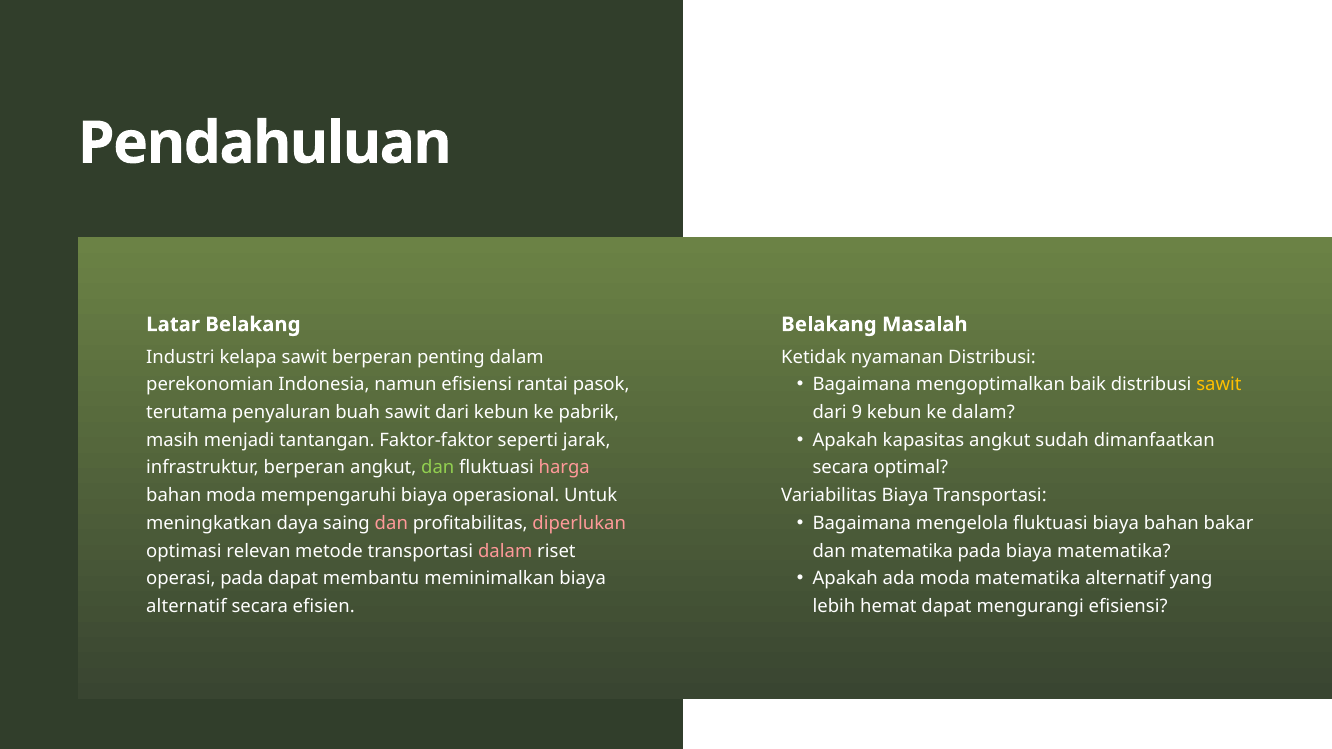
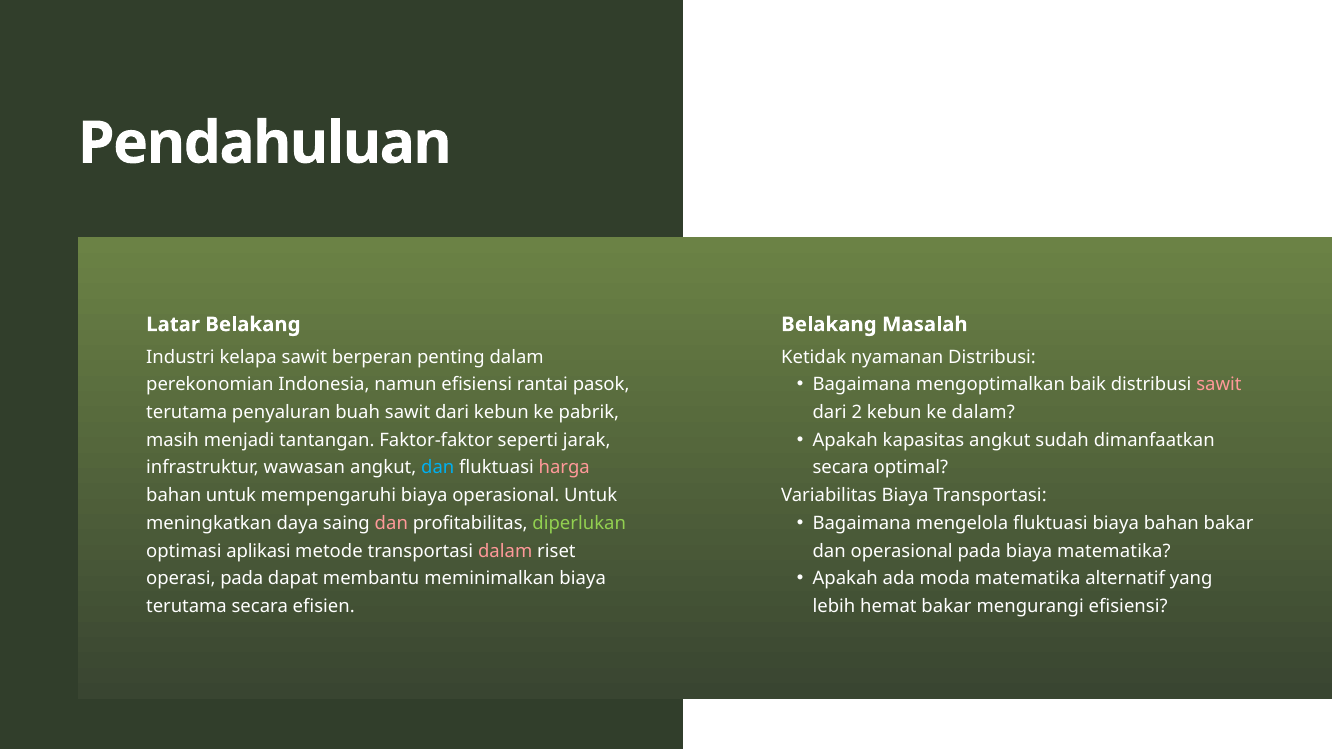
sawit colour: yellow -> pink (1219, 385)
9: 9 -> 2 (857, 413)
infrastruktur berperan: berperan -> wawasan (304, 468)
dan colour: light green -> light blue (438, 468)
bahan moda: moda -> untuk (231, 496)
diperlukan colour: pink -> light green (579, 524)
relevan: relevan -> aplikasi (258, 551)
dan matematika: matematika -> operasional (902, 551)
alternatif: alternatif -> terutama (187, 607)
hemat dapat: dapat -> bakar (946, 607)
